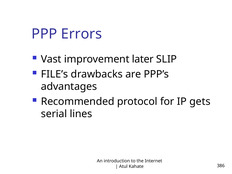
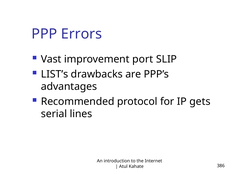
later: later -> port (143, 59)
FILE’s: FILE’s -> LIST’s (55, 74)
